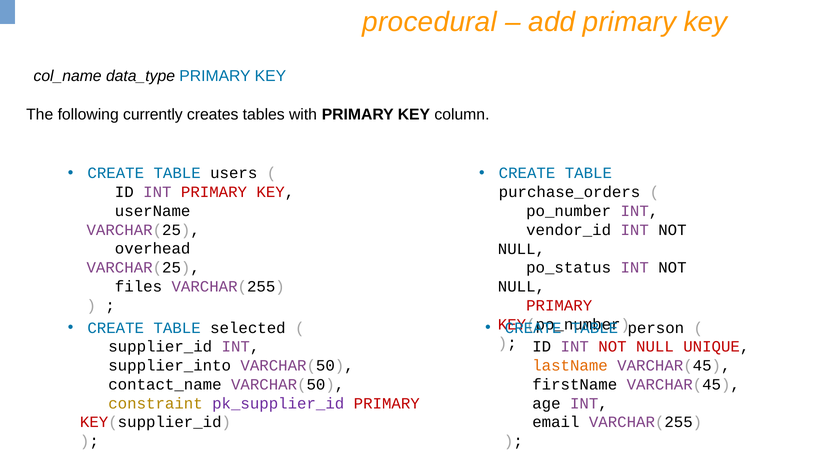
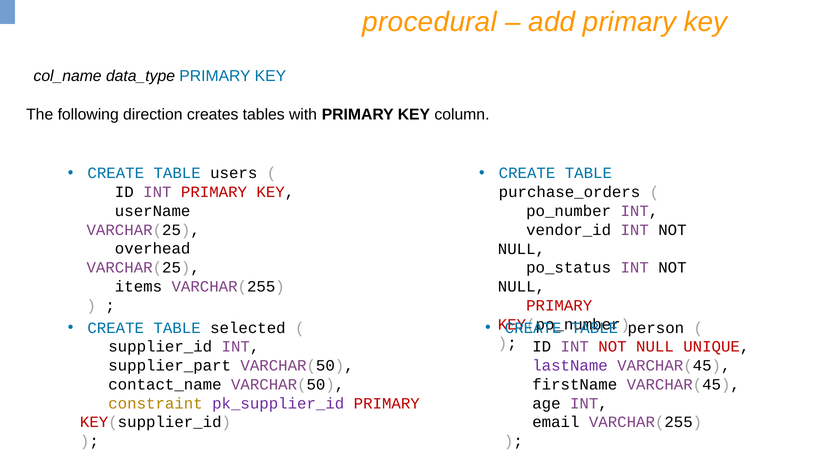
currently: currently -> direction (153, 115)
files: files -> items (138, 286)
supplier_into: supplier_into -> supplier_part (170, 366)
lastName colour: orange -> purple (570, 366)
